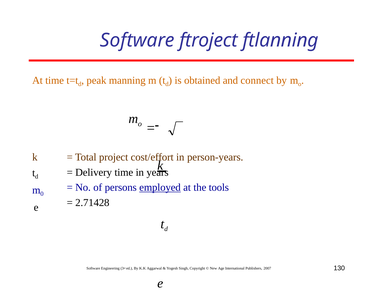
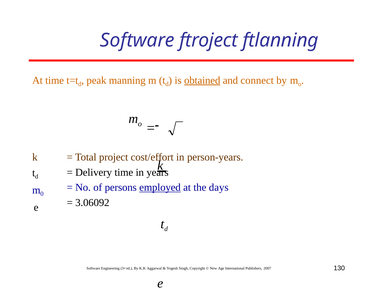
obtained underline: none -> present (202, 80)
tools: tools -> days (219, 188)
2.71428: 2.71428 -> 3.06092 (92, 203)
